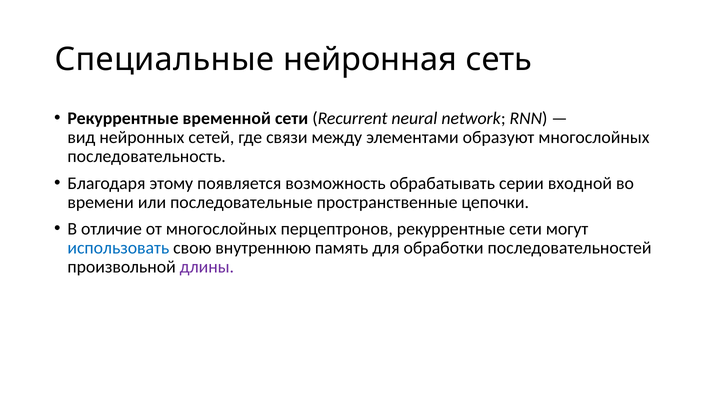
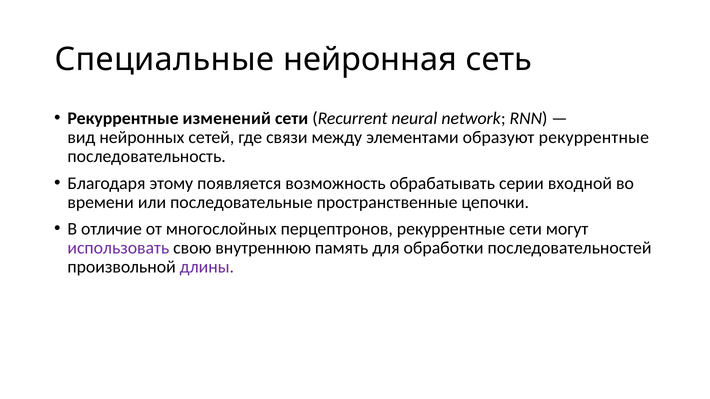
временной: временной -> изменений (227, 118)
образуют многослойных: многослойных -> рекуррентные (594, 138)
использовать colour: blue -> purple (118, 248)
